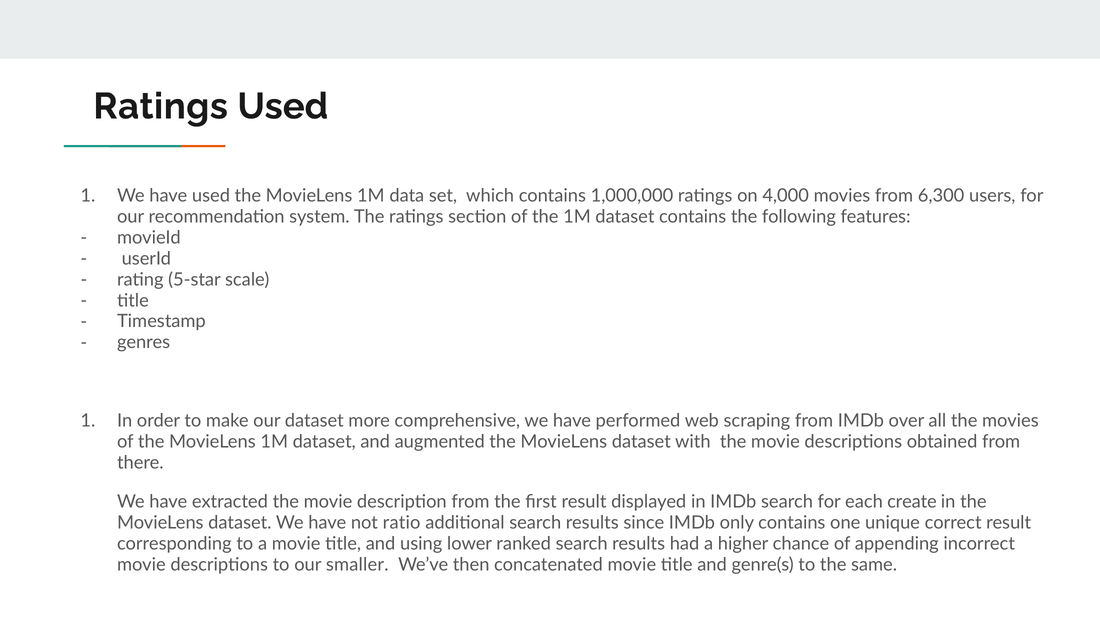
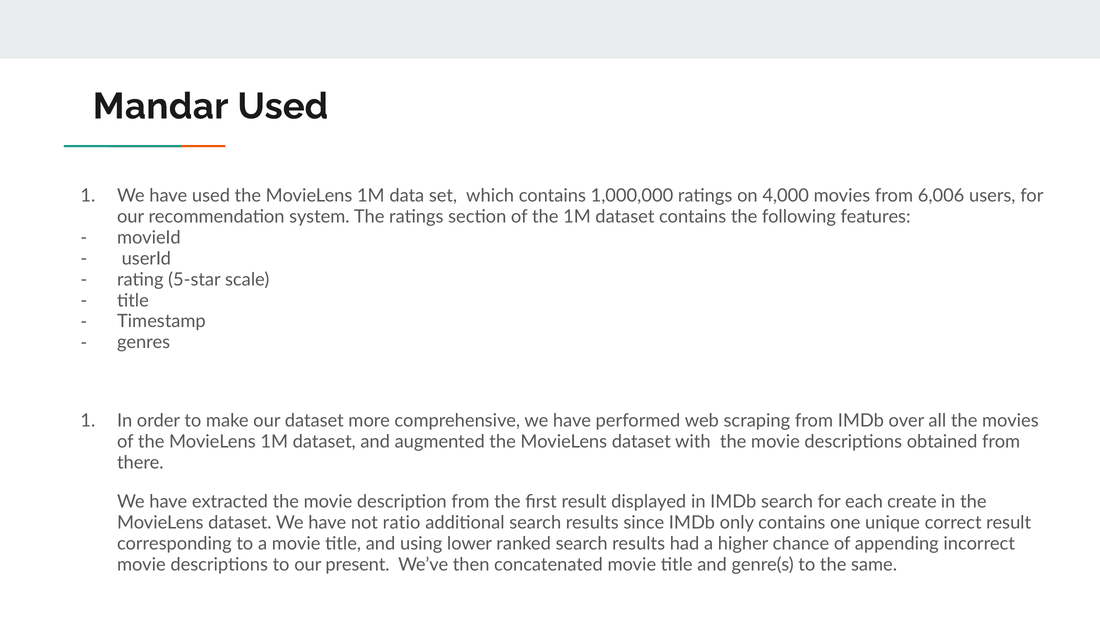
Ratings: Ratings -> Mandar (161, 106)
6,300: 6,300 -> 6,006 (941, 196)
smaller: smaller -> present (357, 564)
